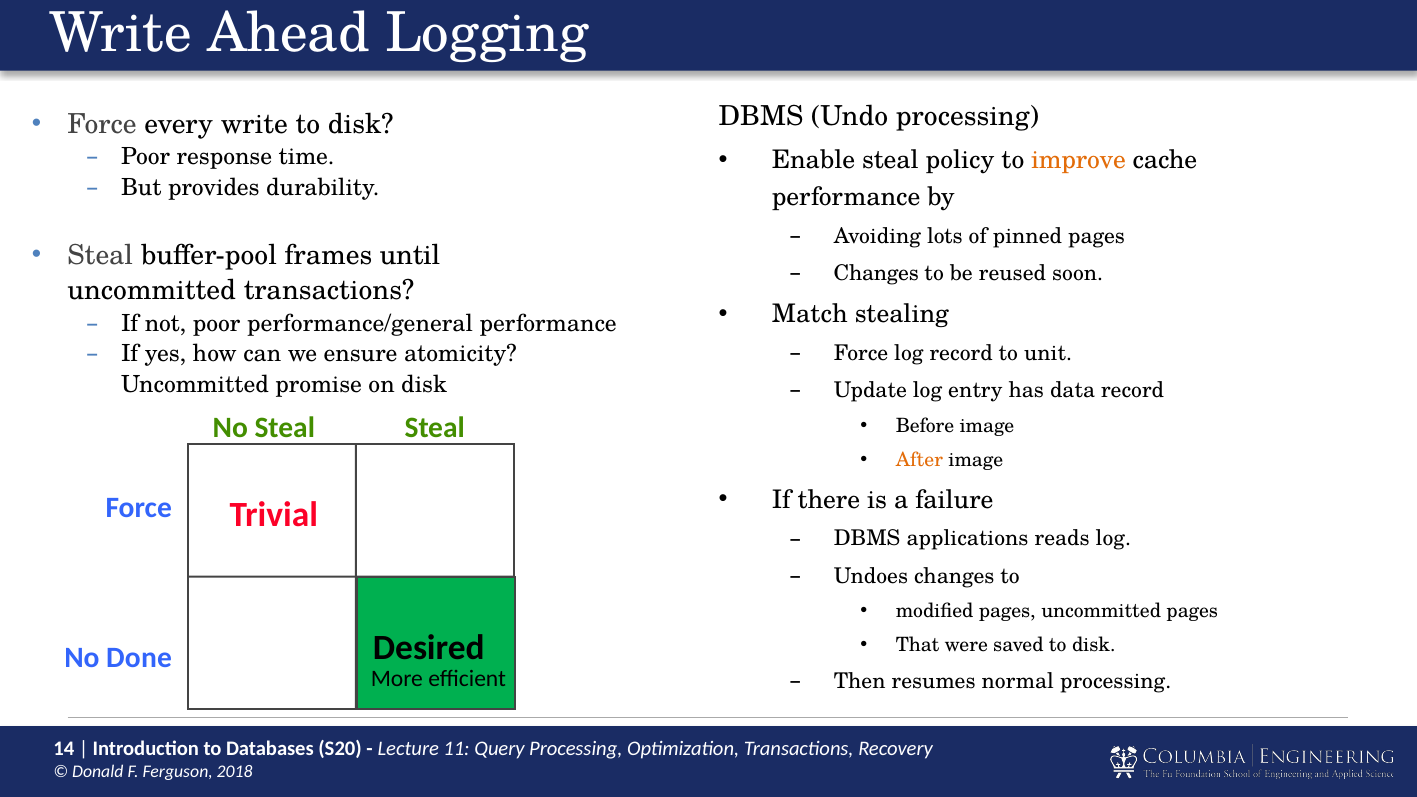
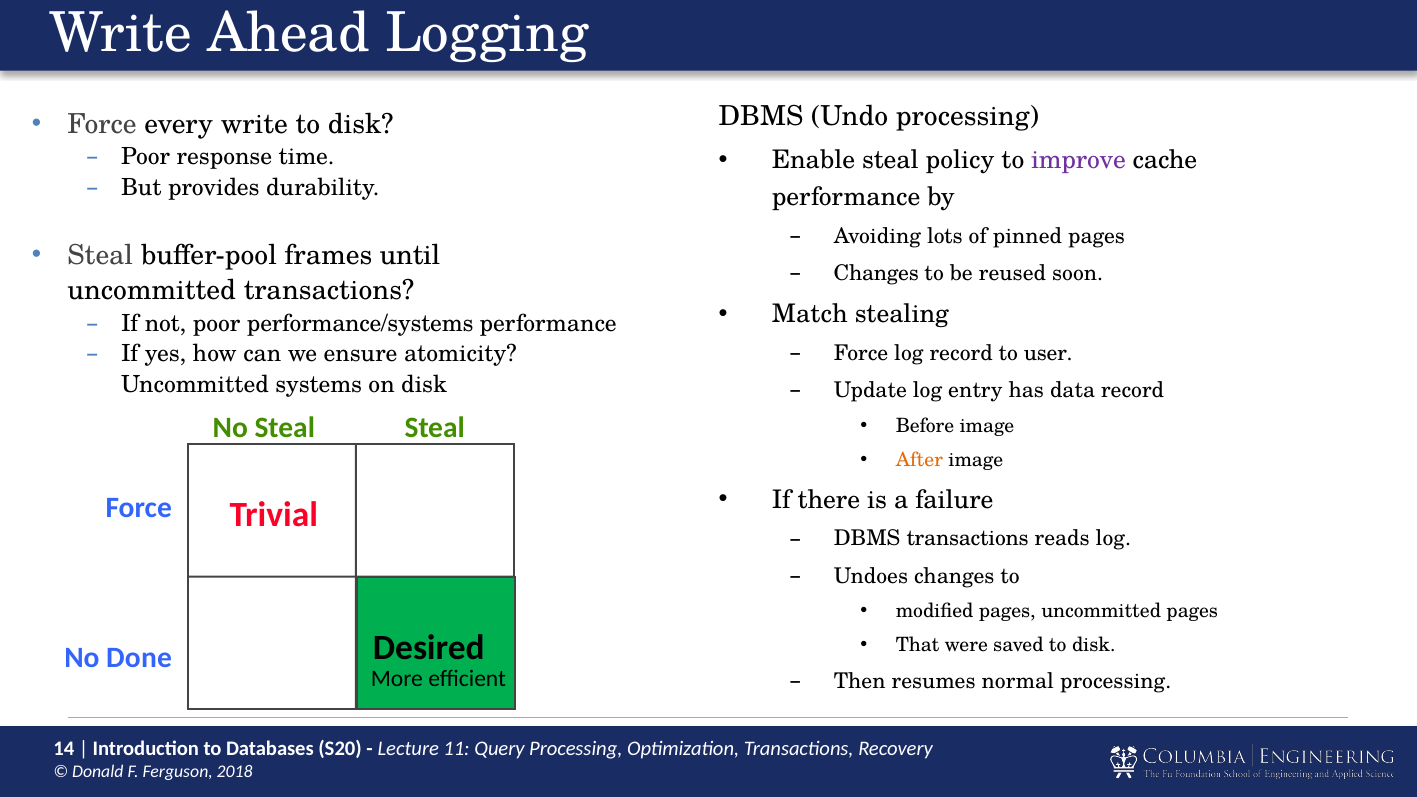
improve colour: orange -> purple (1079, 160)
performance/general: performance/general -> performance/systems (360, 324)
unit: unit -> user (1048, 353)
promise: promise -> systems (319, 385)
DBMS applications: applications -> transactions (968, 539)
